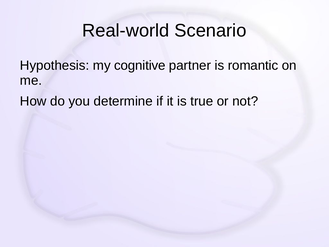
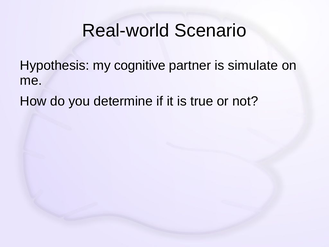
romantic: romantic -> simulate (253, 65)
